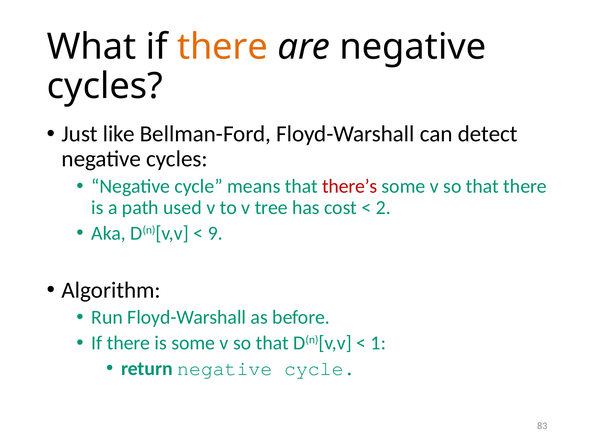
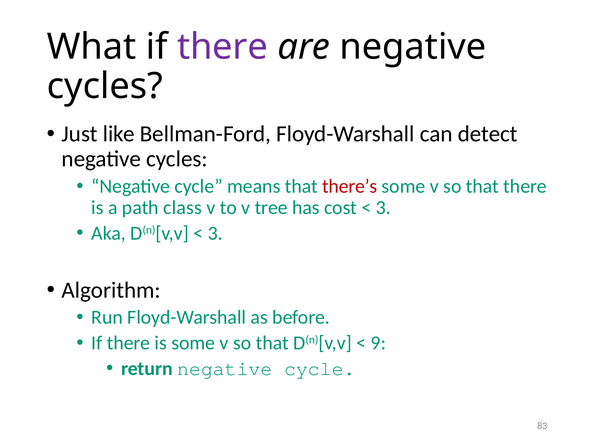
there colour: orange -> purple (222, 47)
used: used -> class (182, 207)
2: 2 -> 3 (383, 207)
9: 9 -> 3 (215, 233)
1: 1 -> 9 (378, 343)
